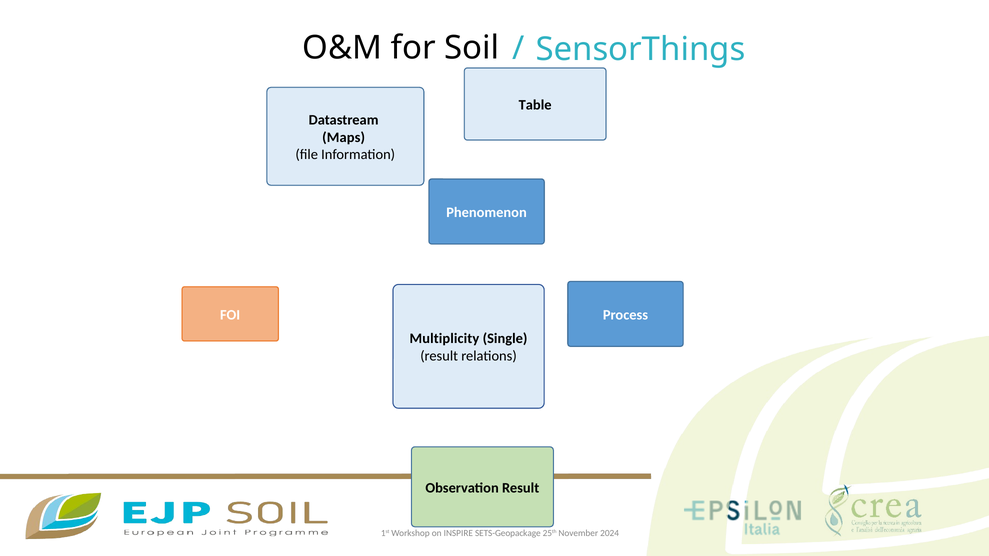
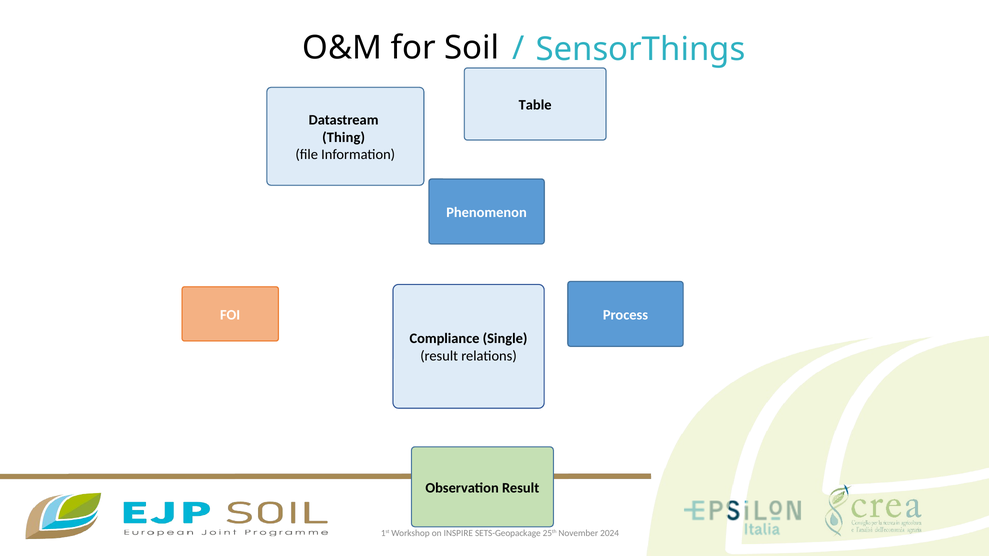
Maps: Maps -> Thing (344, 137)
Multiplicity: Multiplicity -> Compliance (445, 339)
